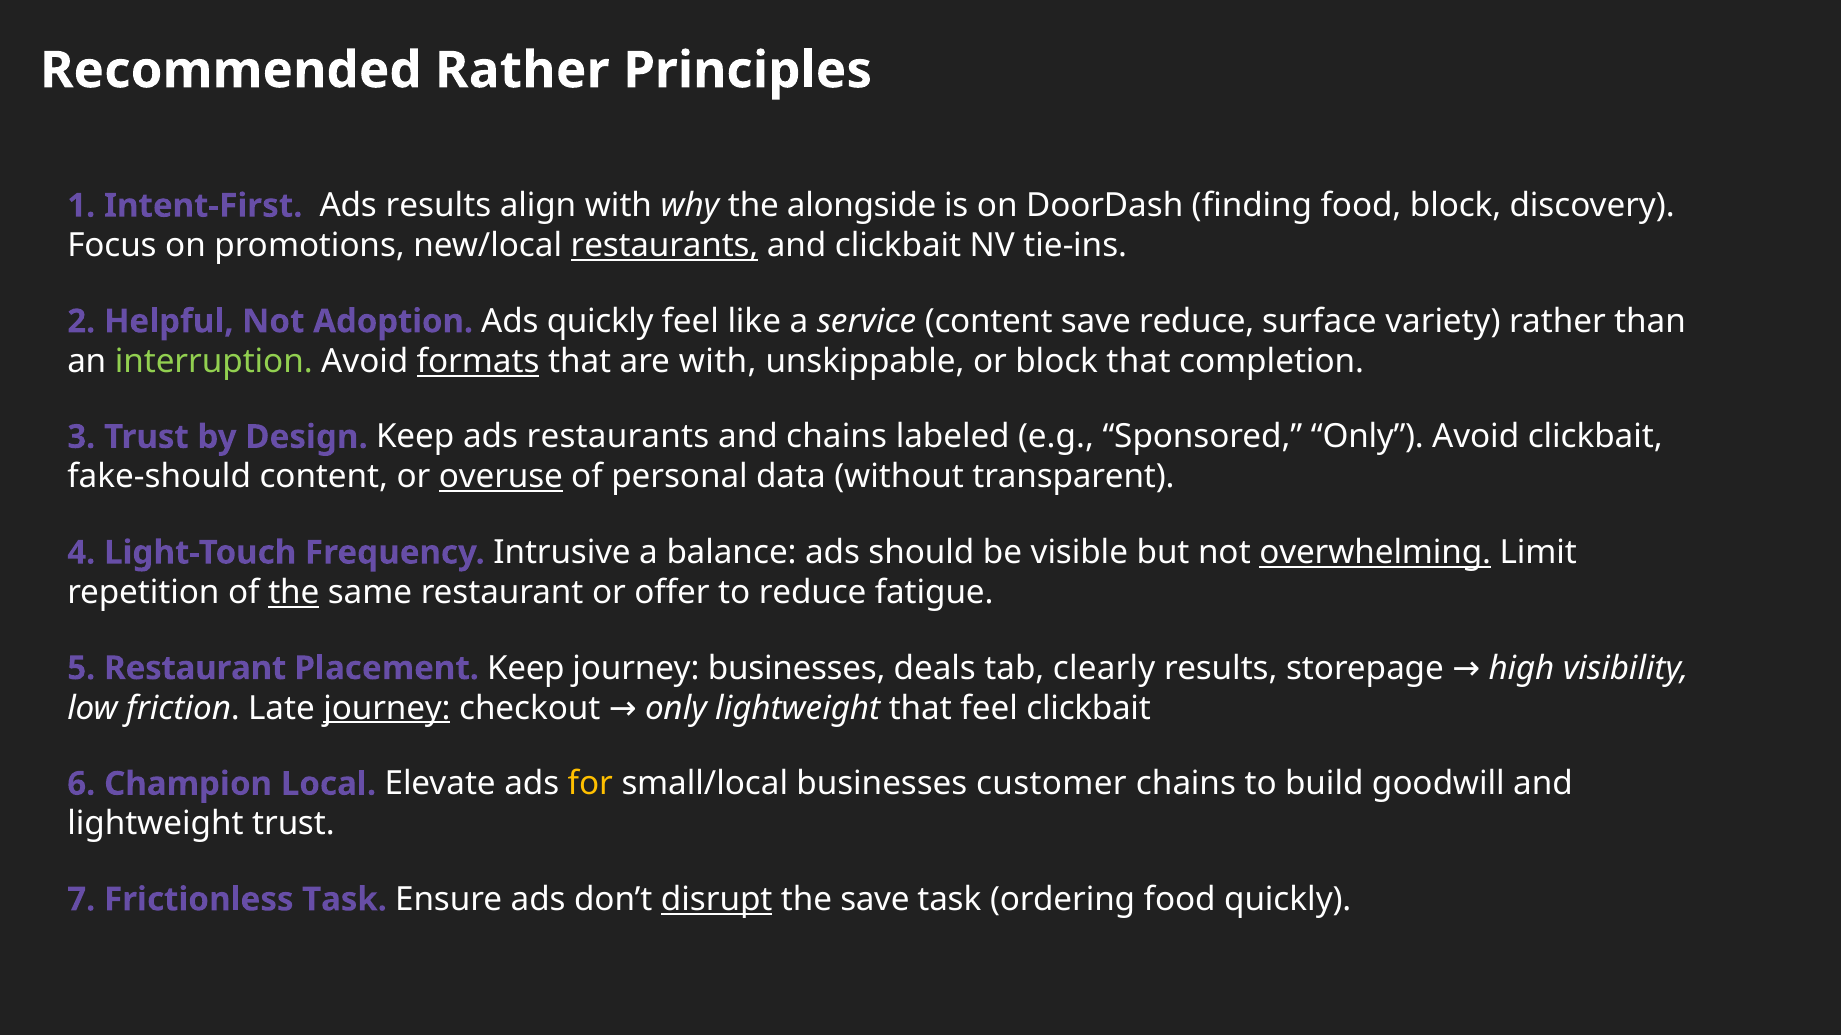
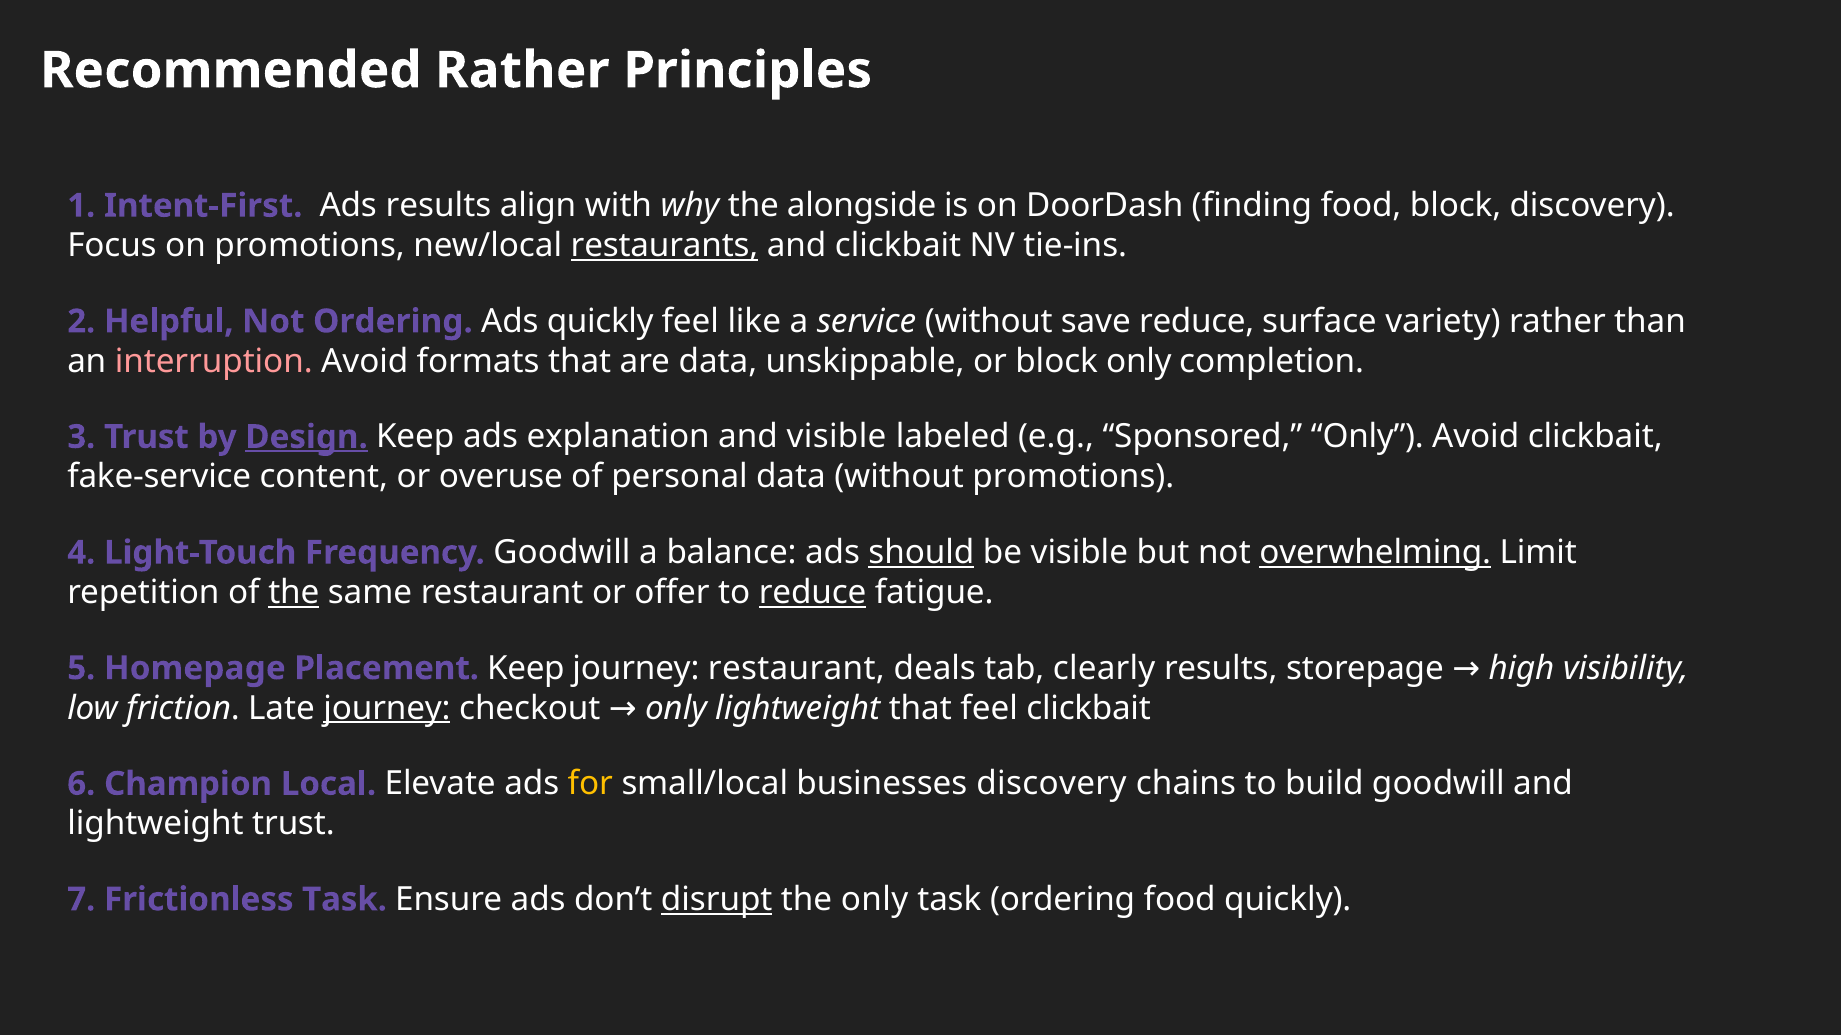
Not Adoption: Adoption -> Ordering (393, 322)
service content: content -> without (989, 322)
interruption colour: light green -> pink (214, 361)
formats underline: present -> none (478, 361)
are with: with -> data (718, 361)
block that: that -> only (1139, 361)
Design underline: none -> present (307, 437)
ads restaurants: restaurants -> explanation (618, 437)
and chains: chains -> visible (837, 437)
fake-should: fake-should -> fake-service (159, 477)
overuse underline: present -> none (501, 477)
without transparent: transparent -> promotions (1073, 477)
Frequency Intrusive: Intrusive -> Goodwill (562, 553)
should underline: none -> present (921, 553)
reduce underline: none -> present (813, 593)
5 Restaurant: Restaurant -> Homepage (195, 669)
journey businesses: businesses -> restaurant (796, 669)
businesses customer: customer -> discovery (1051, 784)
the save: save -> only (875, 900)
